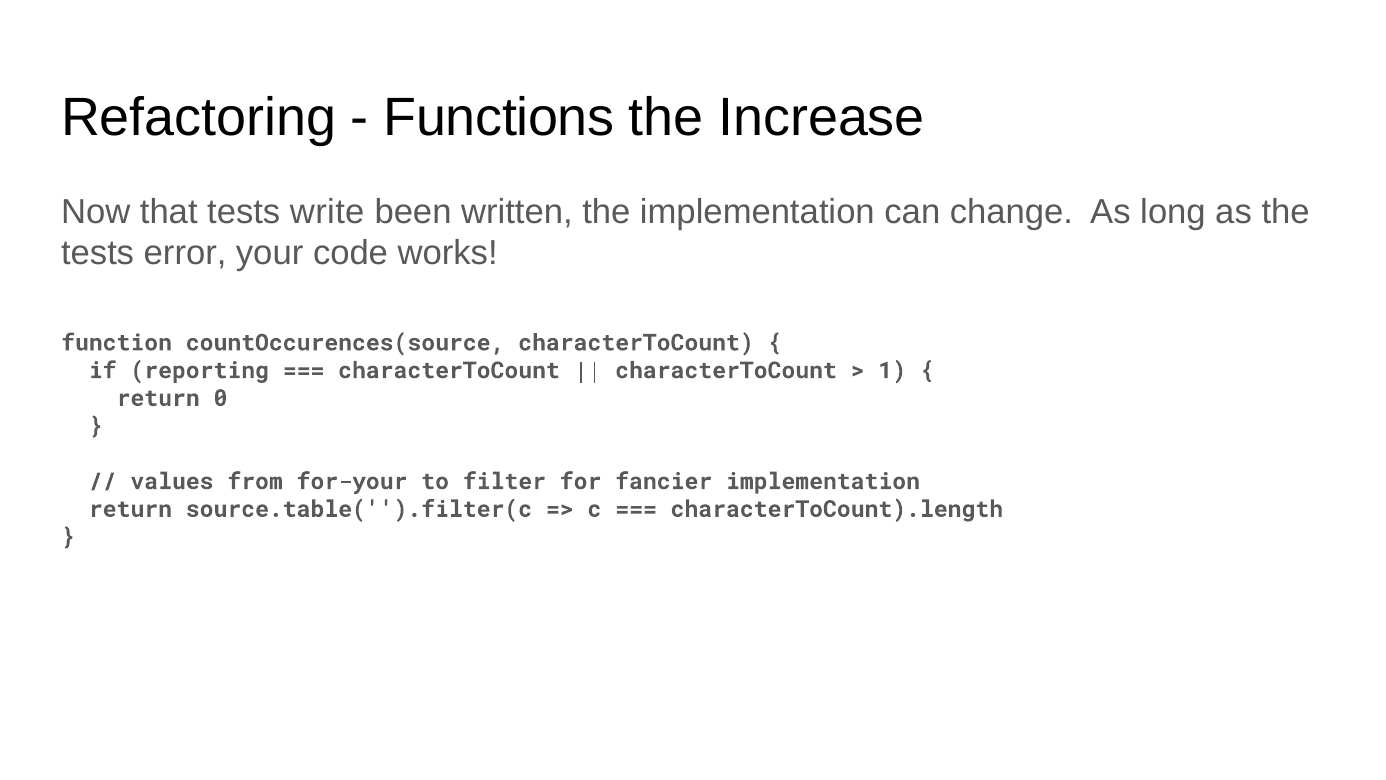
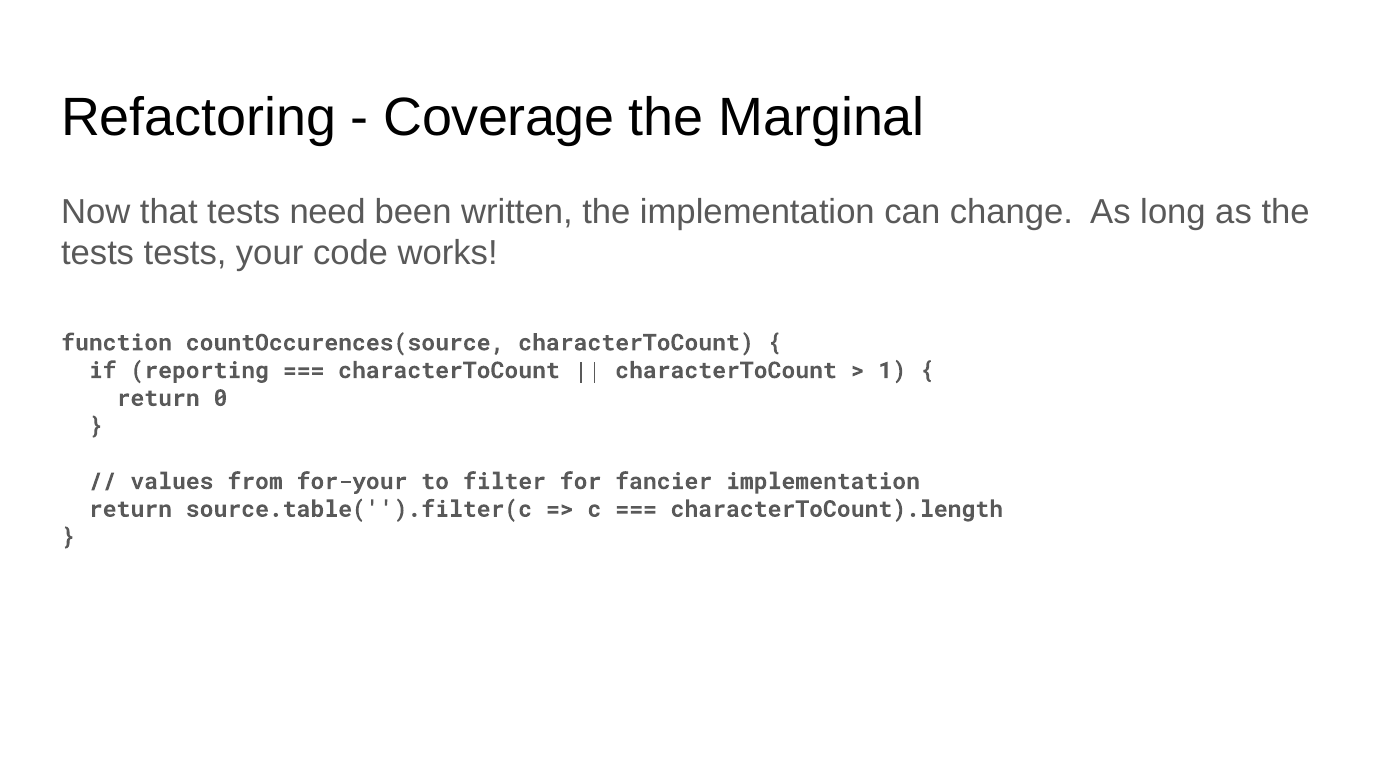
Functions: Functions -> Coverage (499, 117)
Increase: Increase -> Marginal (822, 117)
write: write -> need (328, 212)
tests error: error -> tests (185, 253)
